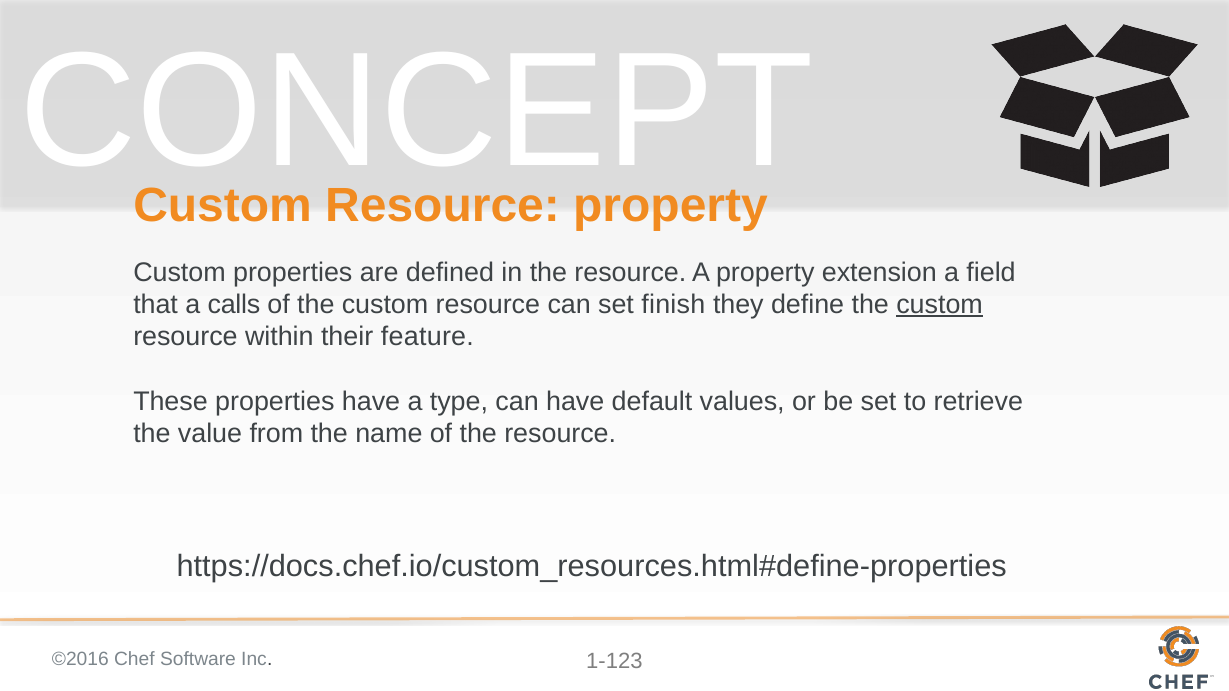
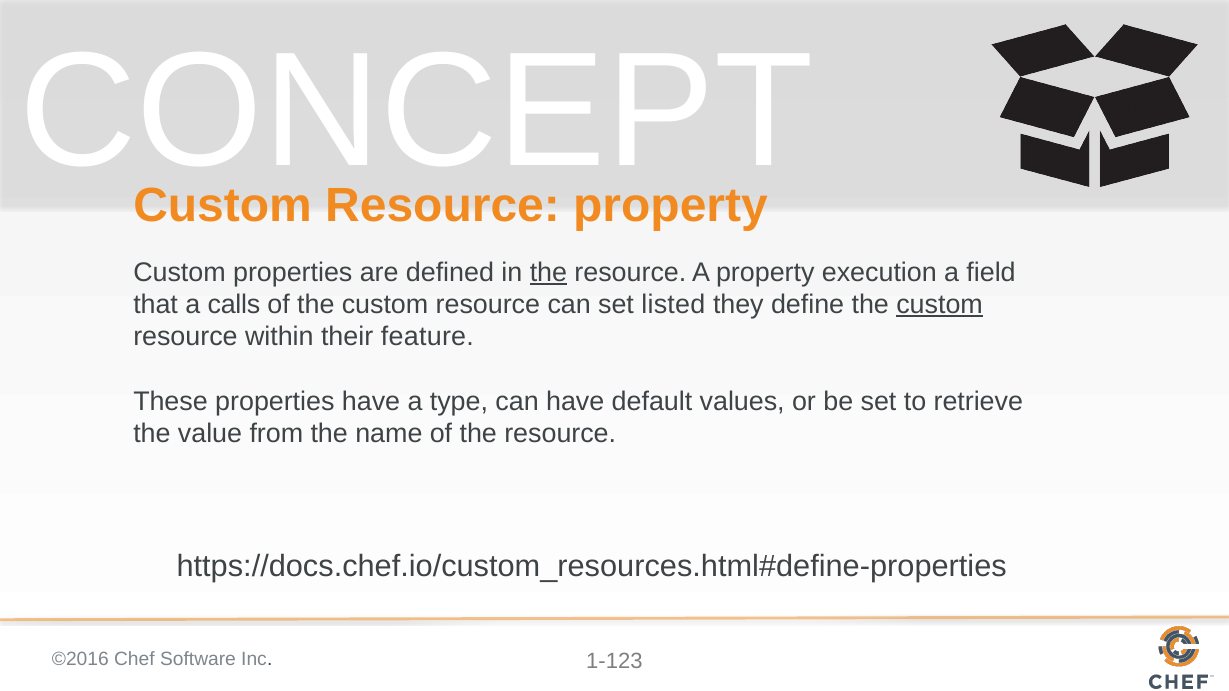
the underline: none -> present (548, 272)
extension: extension -> execution (879, 272)
finish: finish -> listed (673, 305)
